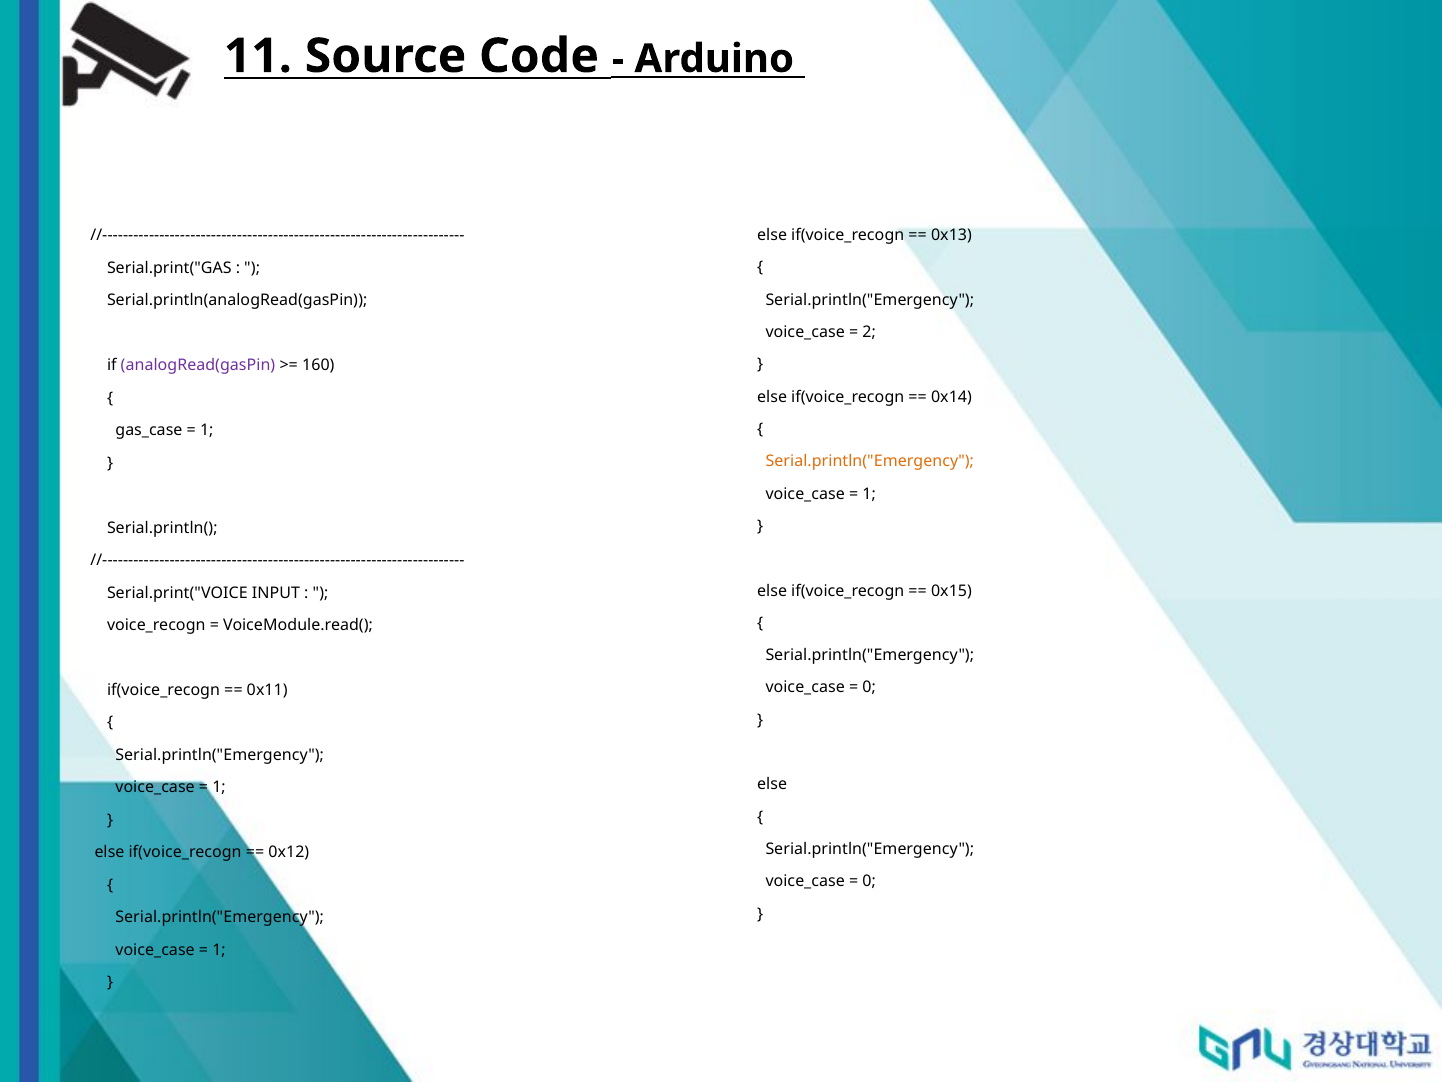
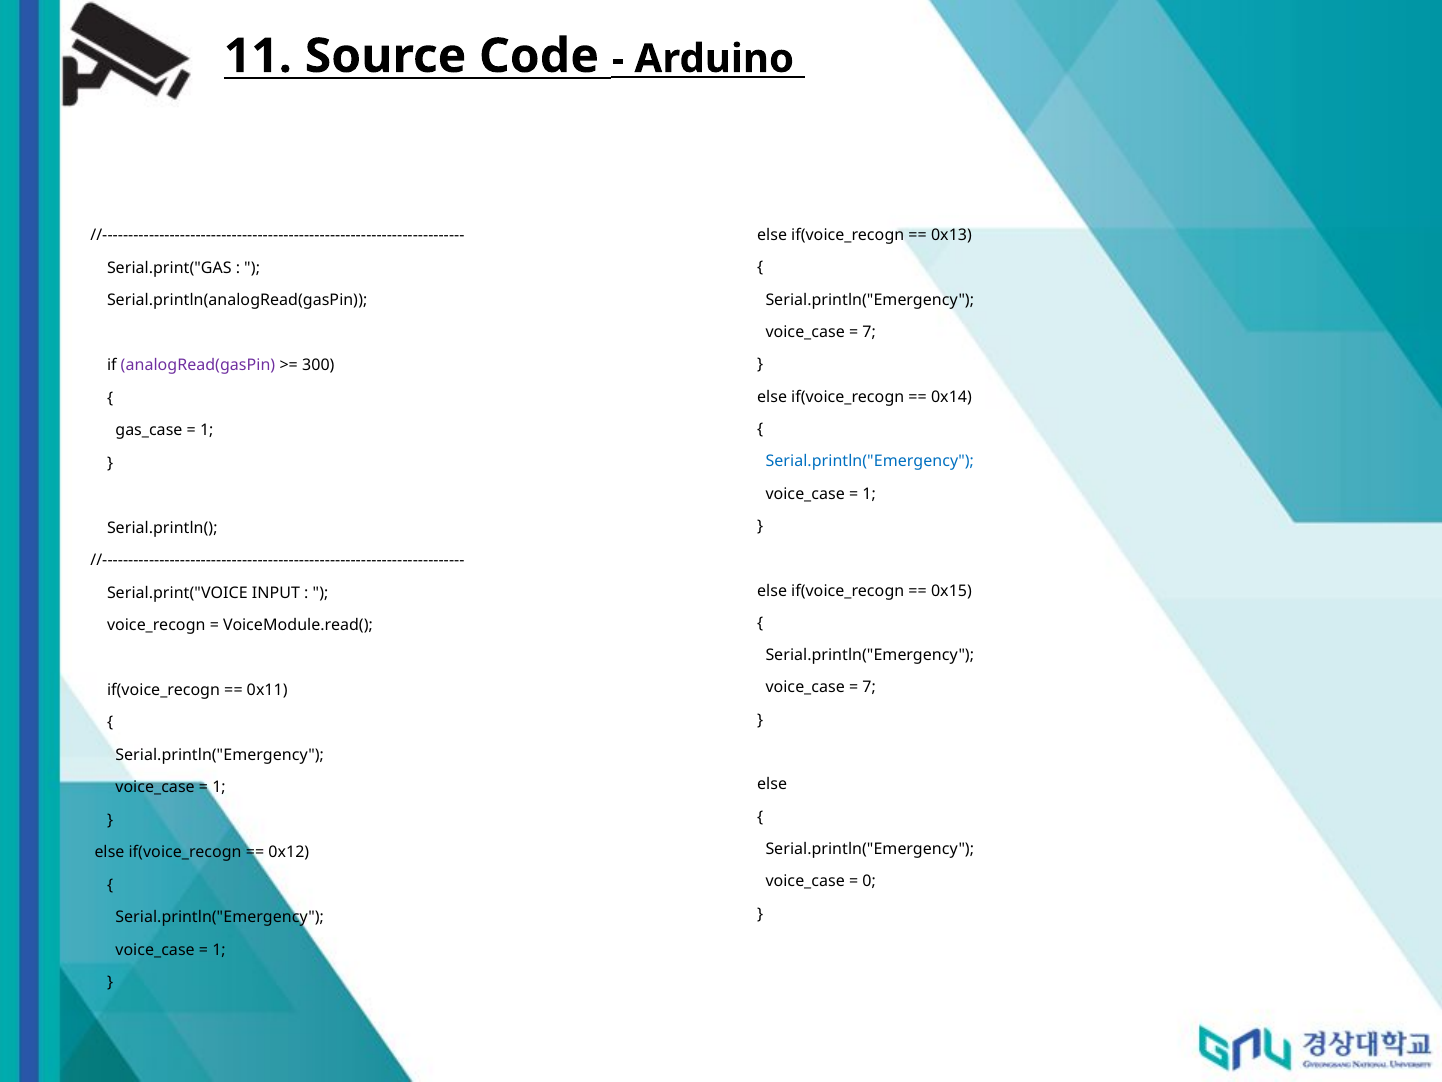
2: 2 -> 7 (869, 332)
160: 160 -> 300 (318, 365)
Serial.println("Emergency colour: orange -> blue (870, 461)
0: 0 -> 7 (869, 687)
